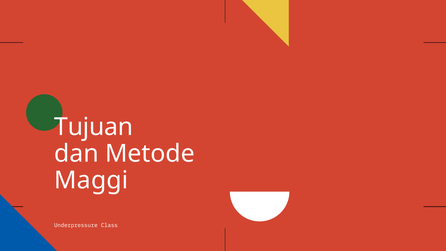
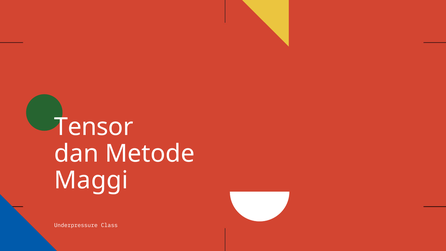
Tujuan: Tujuan -> Tensor (94, 127)
